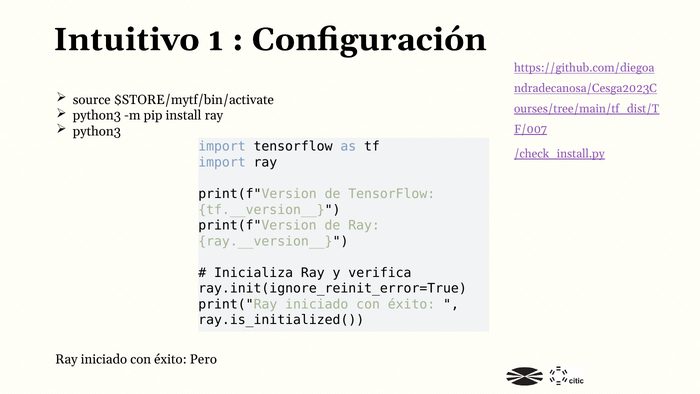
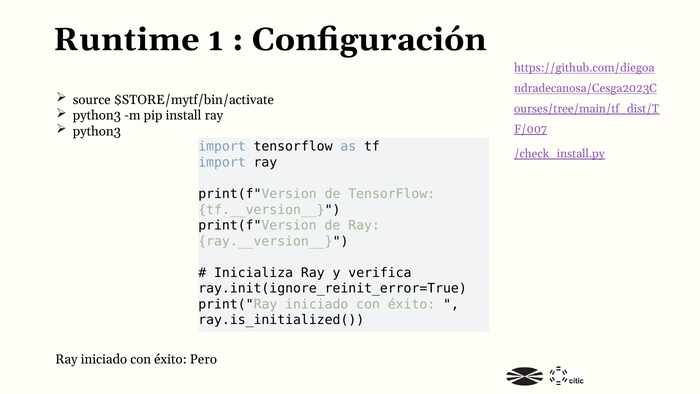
Intuitivo: Intuitivo -> Runtime (126, 40)
